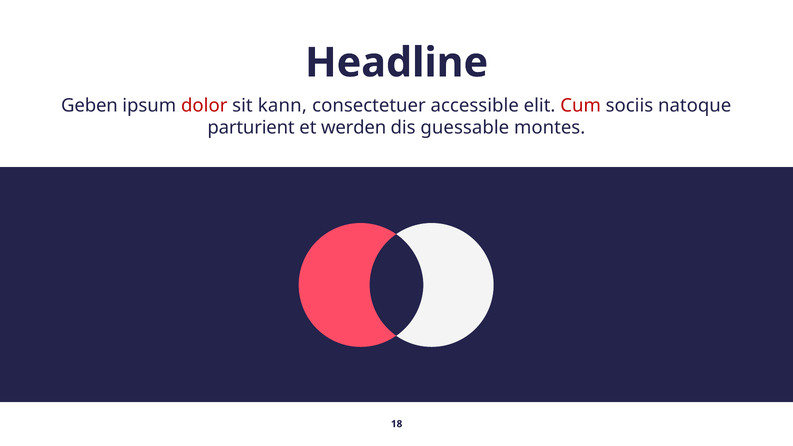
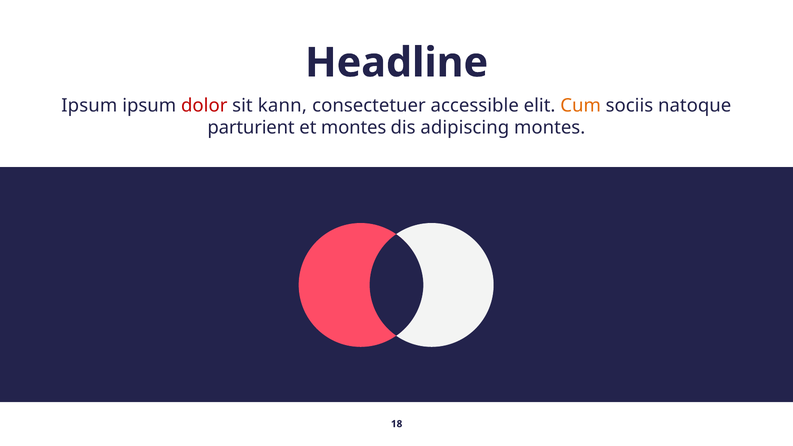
Geben: Geben -> Ipsum (89, 106)
Cum colour: red -> orange (581, 106)
et werden: werden -> montes (354, 128)
guessable: guessable -> adipiscing (465, 128)
